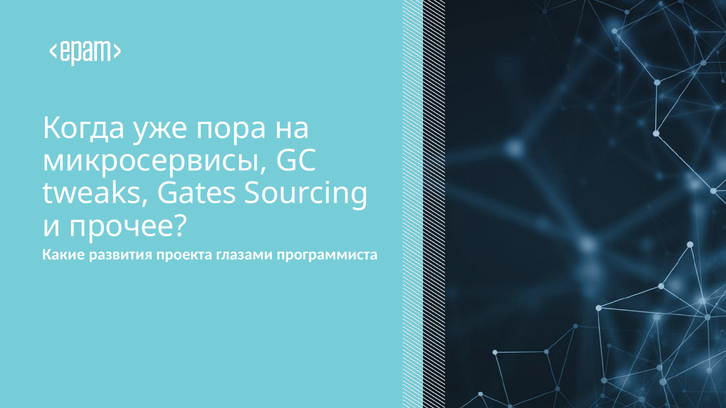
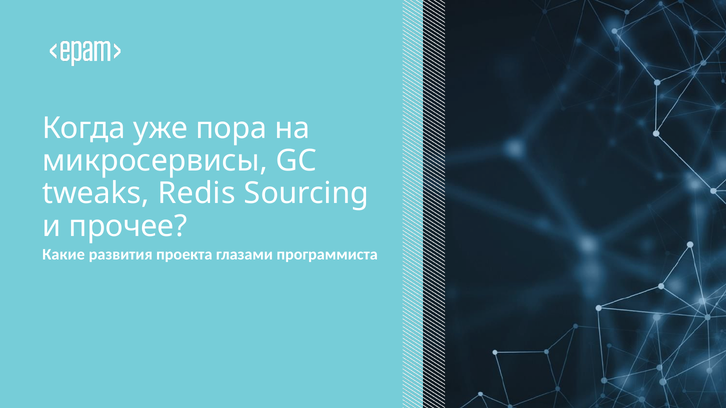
Gates: Gates -> Redis (197, 194)
